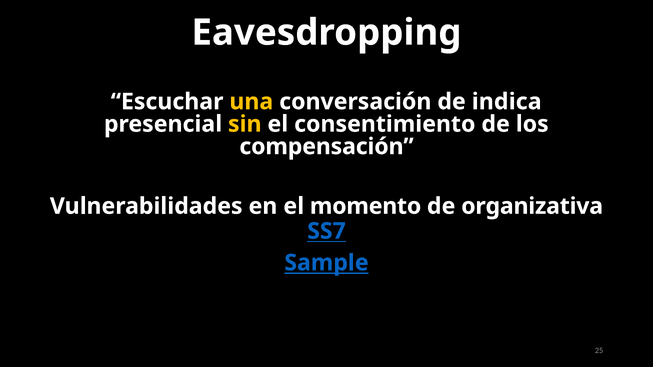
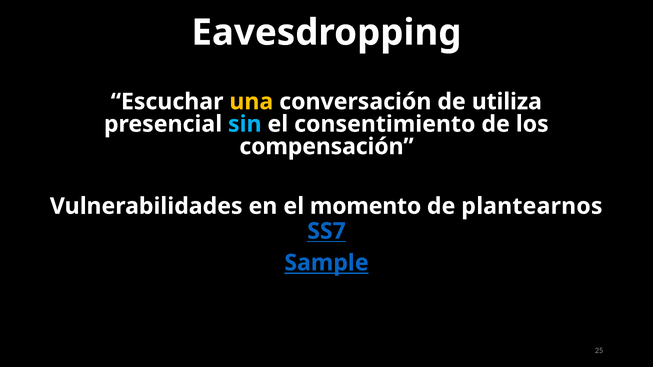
indica: indica -> utiliza (507, 102)
sin colour: yellow -> light blue (245, 124)
organizativa: organizativa -> plantearnos (532, 206)
